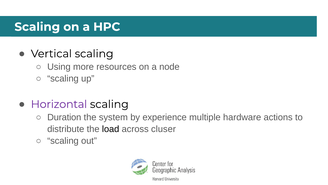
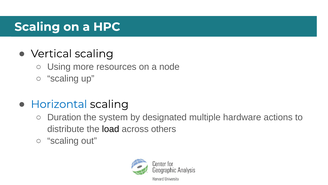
Horizontal colour: purple -> blue (59, 104)
experience: experience -> designated (165, 117)
cluser: cluser -> others (164, 129)
